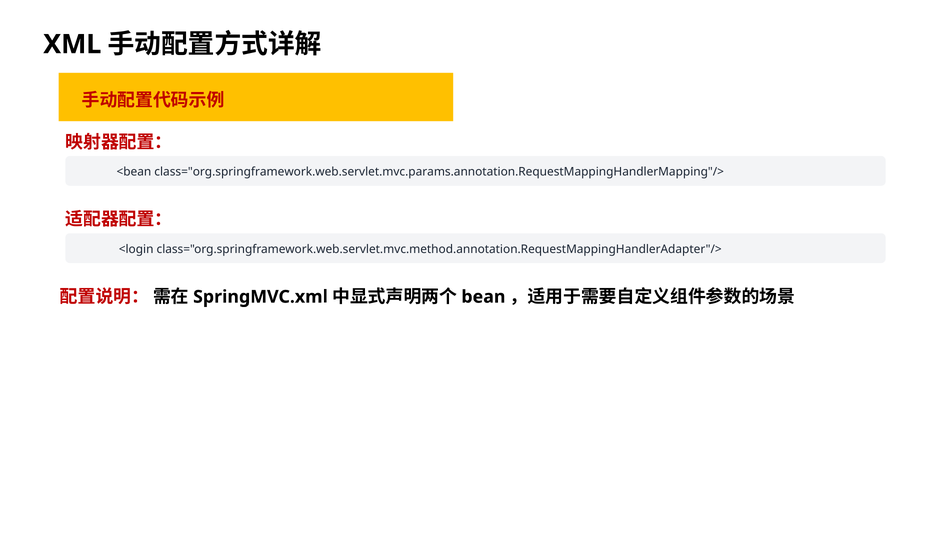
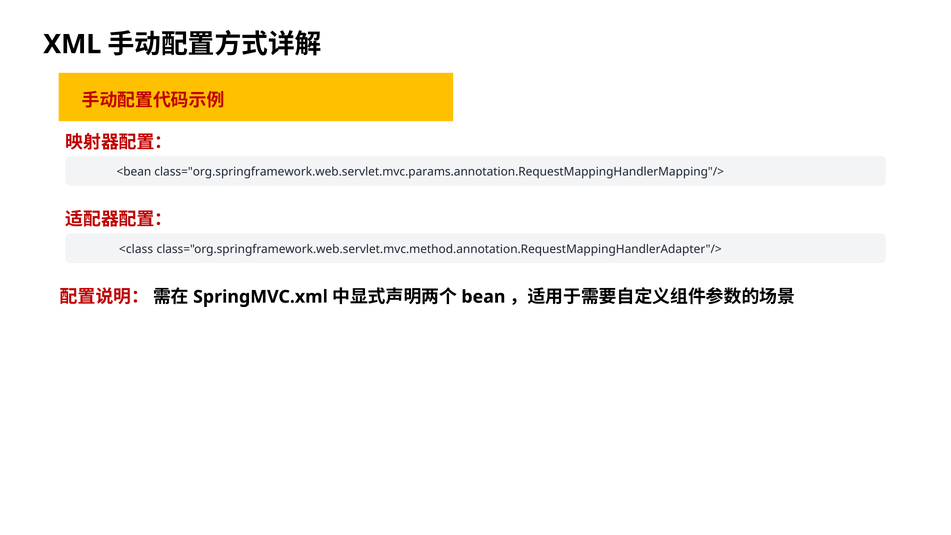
<login: <login -> <class (136, 249)
